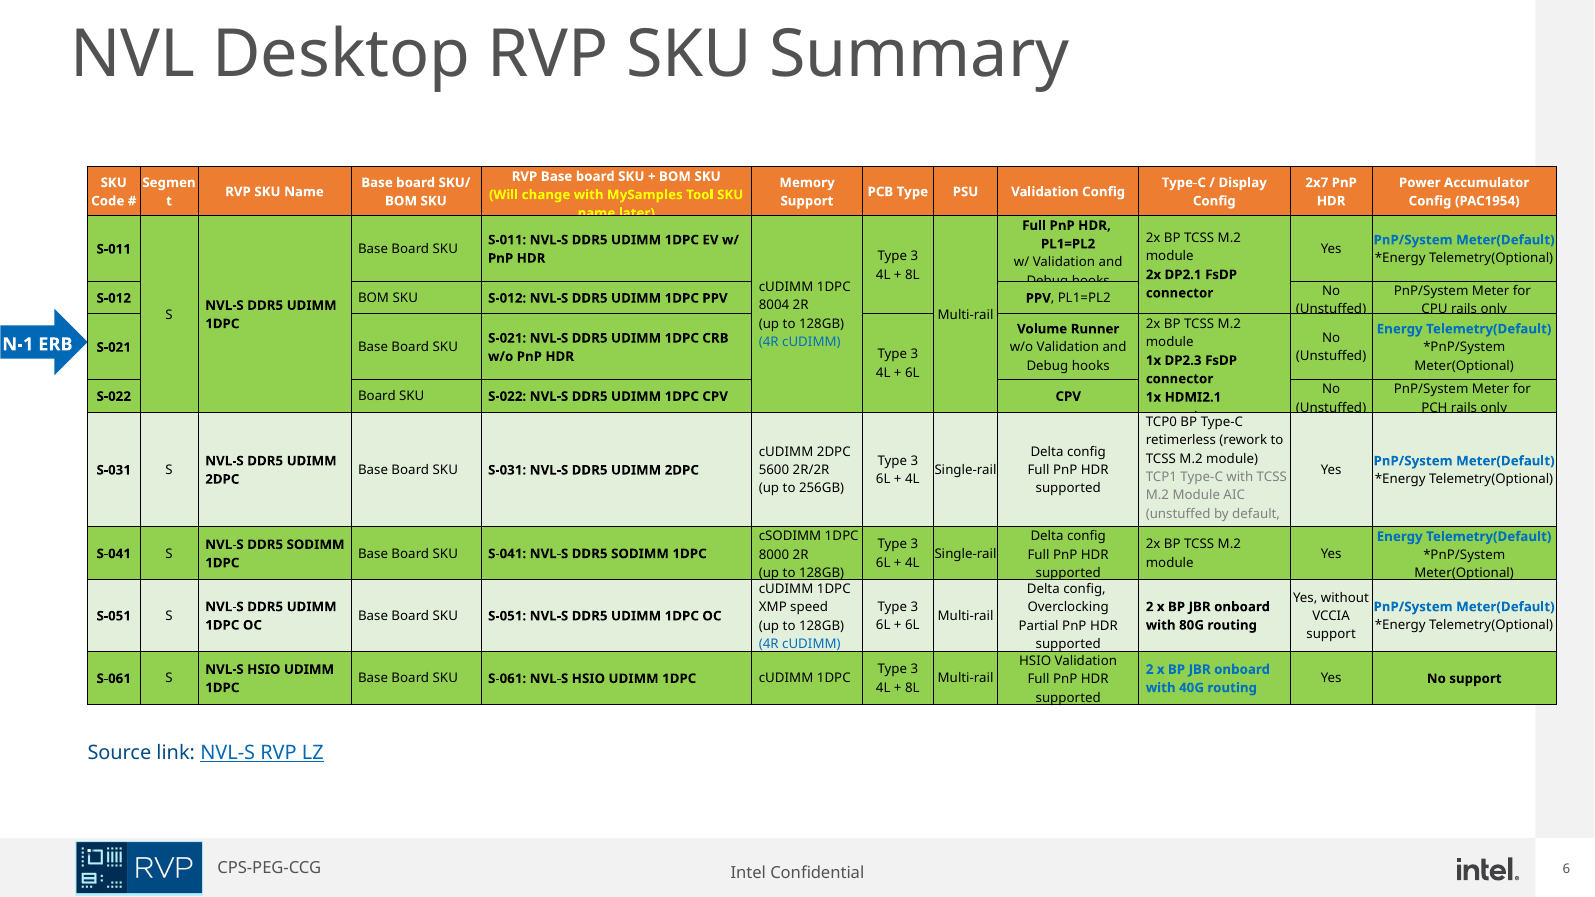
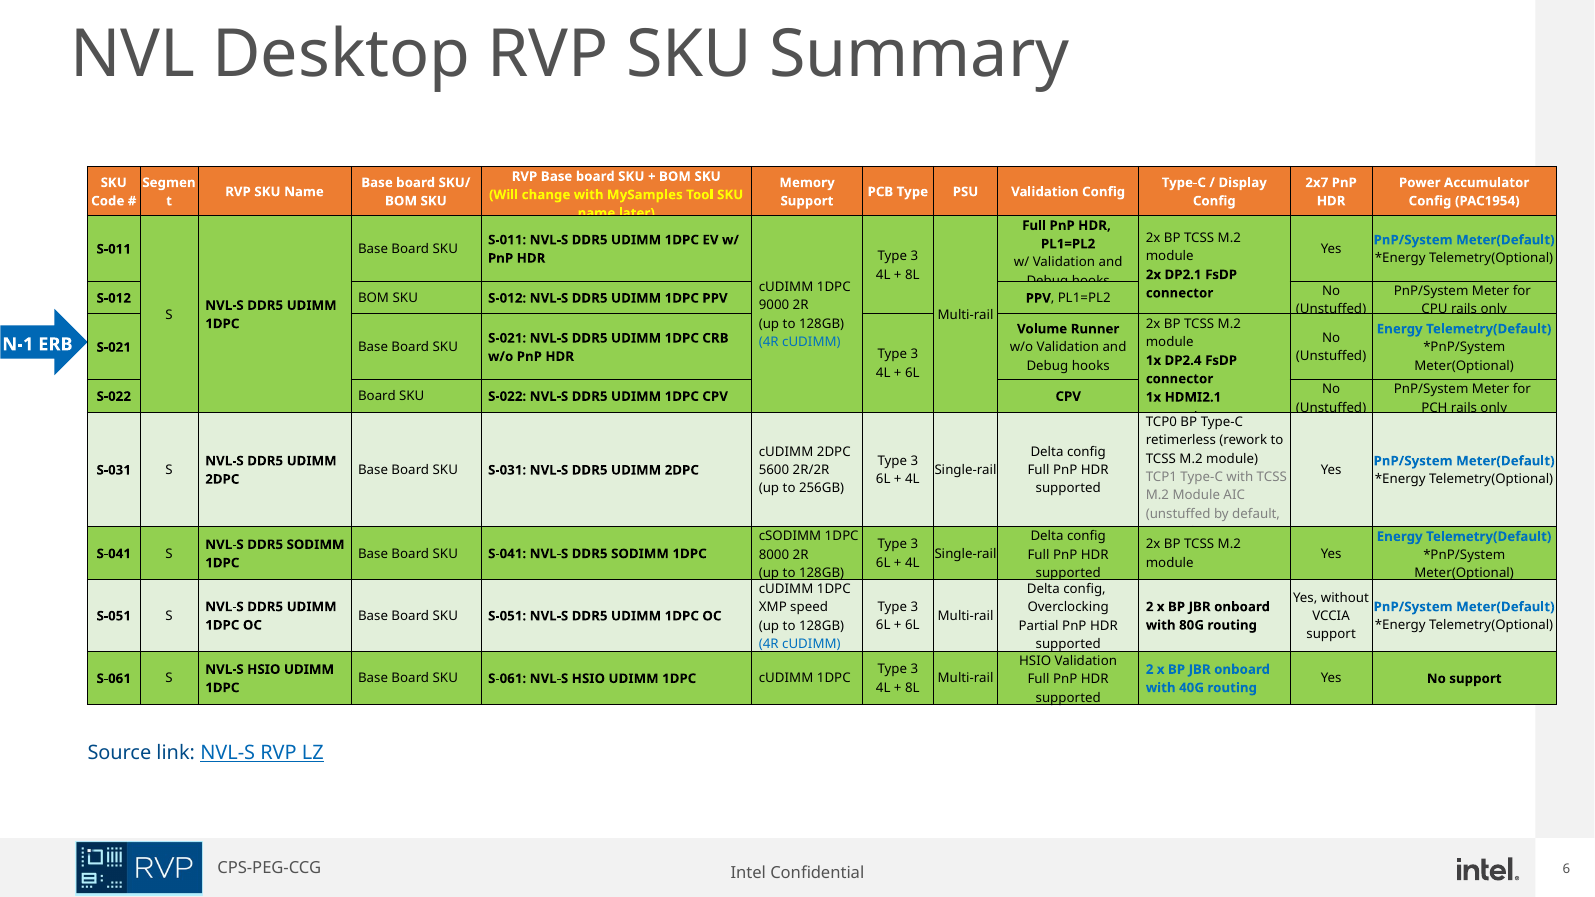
8004: 8004 -> 9000 (774, 306)
DP2.3: DP2.3 -> DP2.4 (1183, 361)
